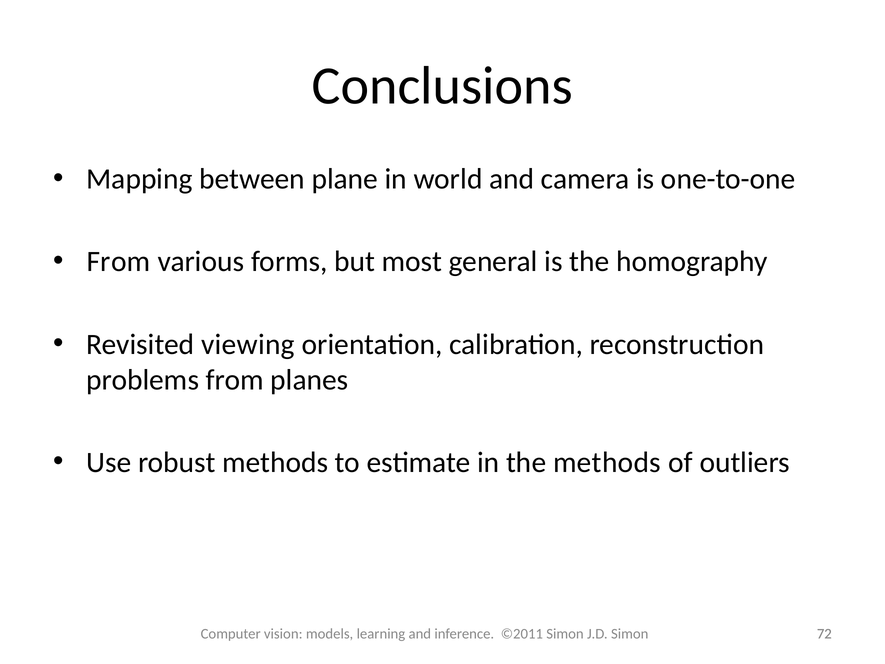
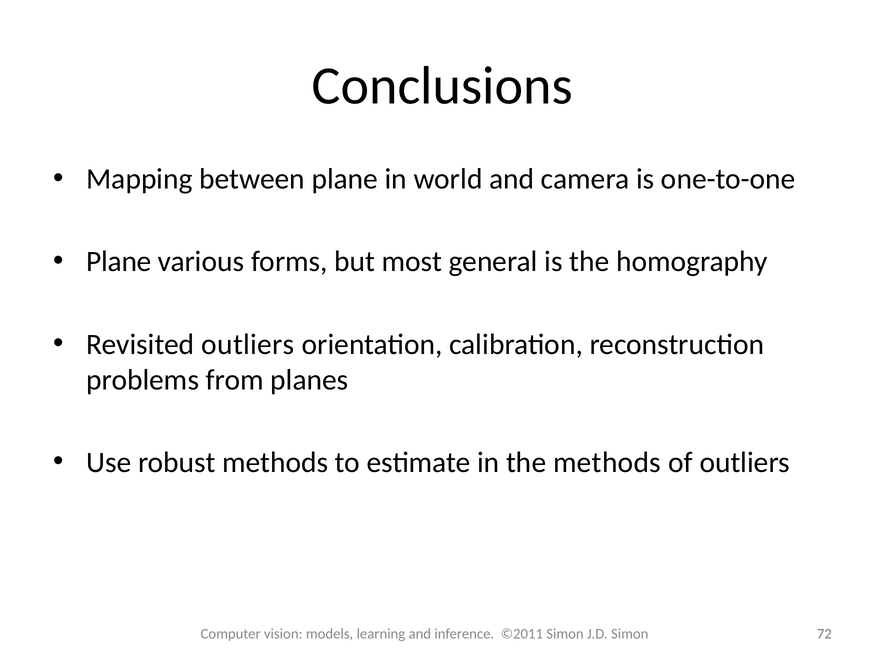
From: From -> Plane (119, 262)
Revisited viewing: viewing -> outliers (248, 344)
